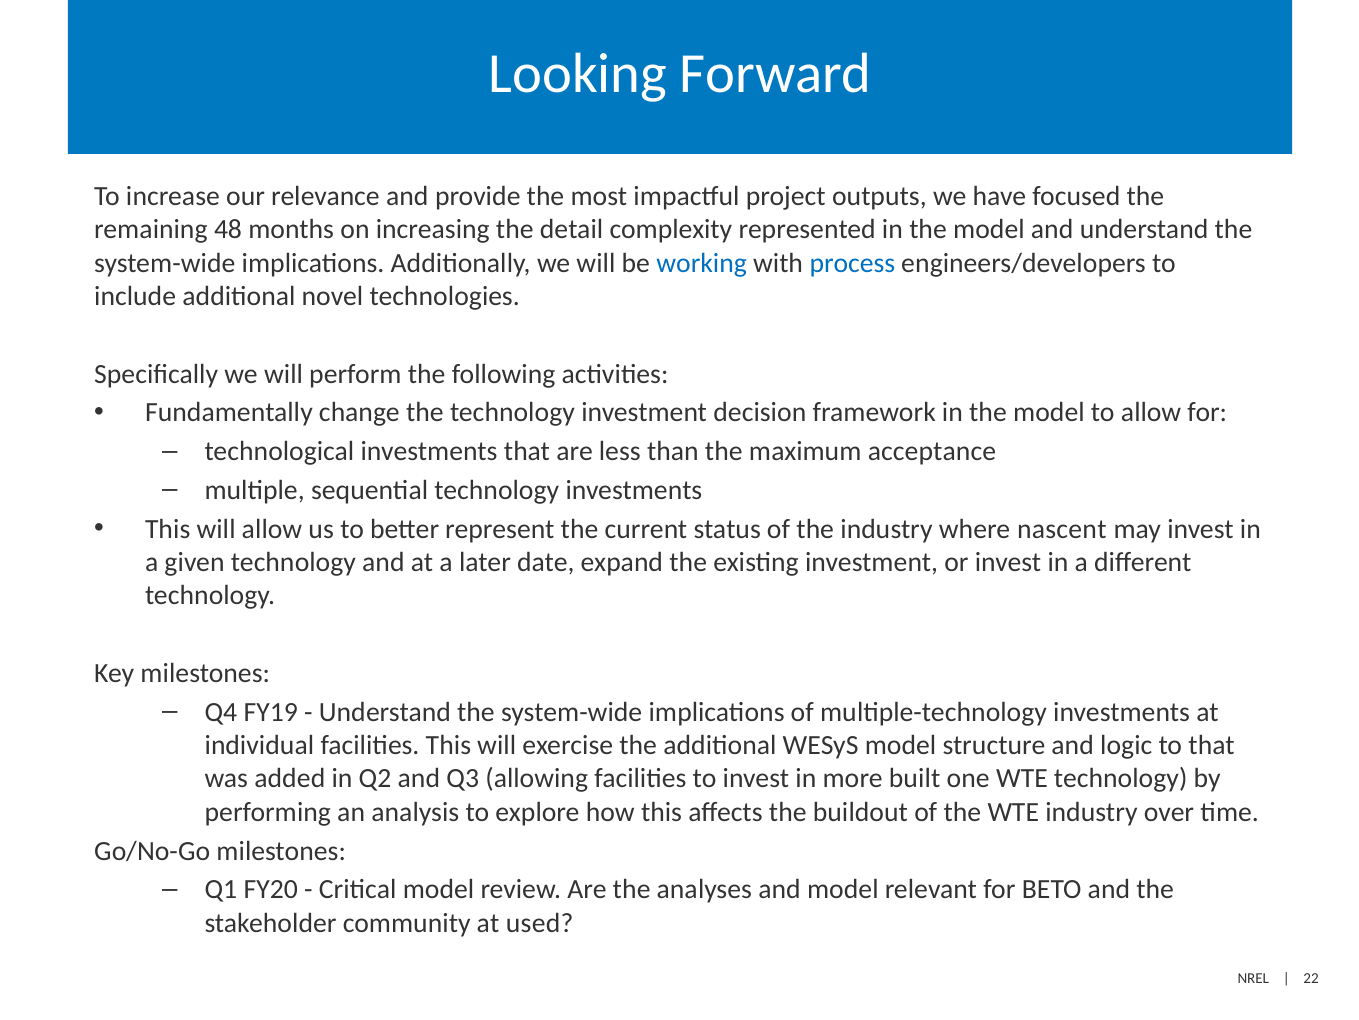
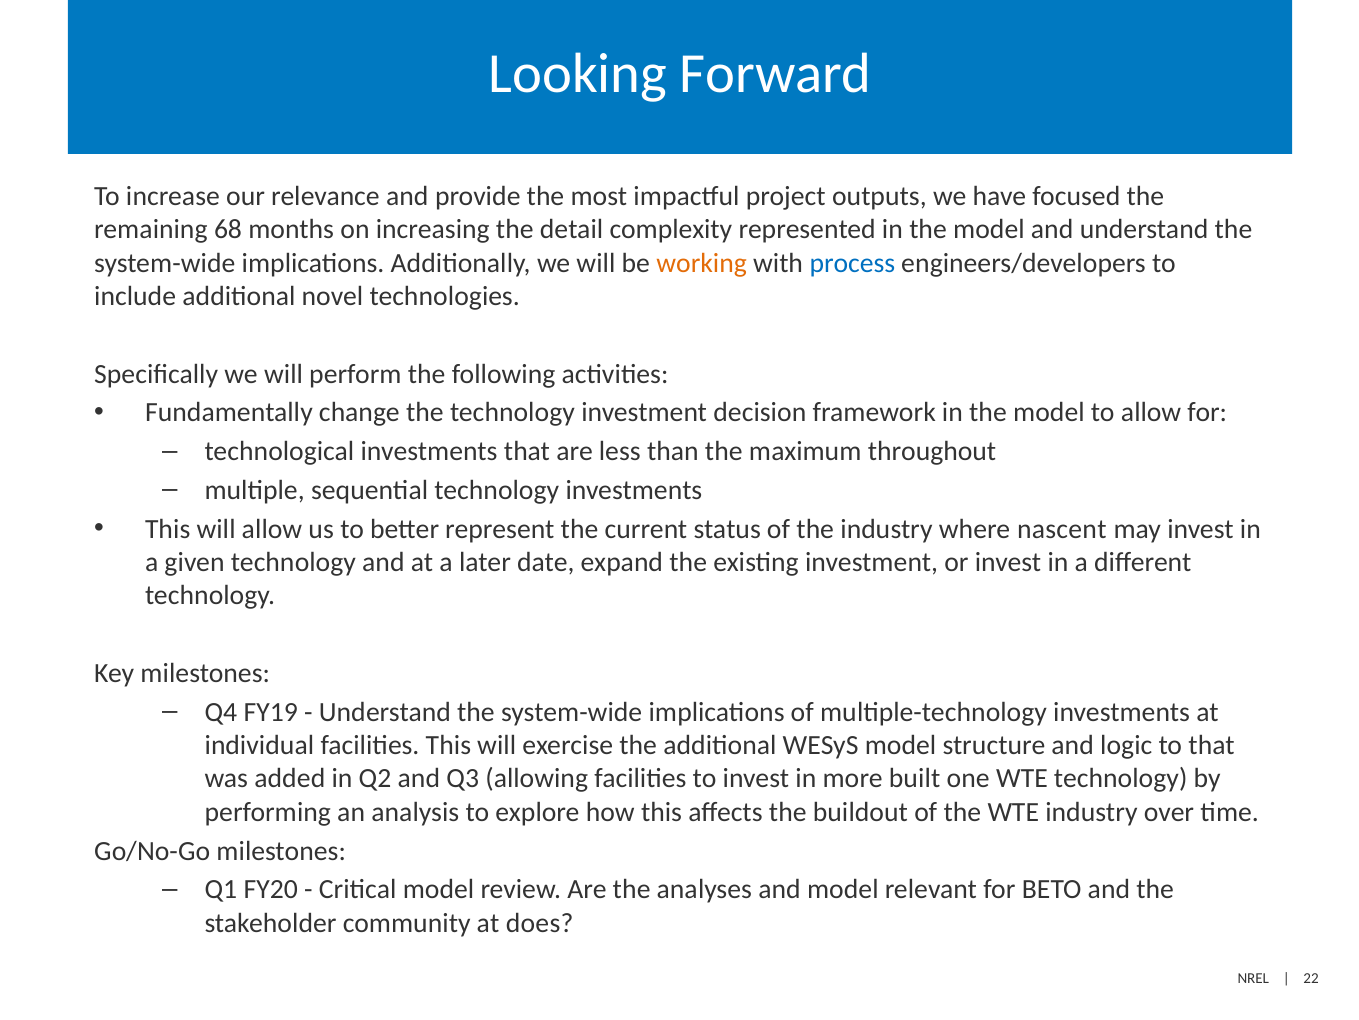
48: 48 -> 68 (228, 229)
working colour: blue -> orange (702, 263)
acceptance: acceptance -> throughout (932, 451)
used: used -> does (540, 922)
